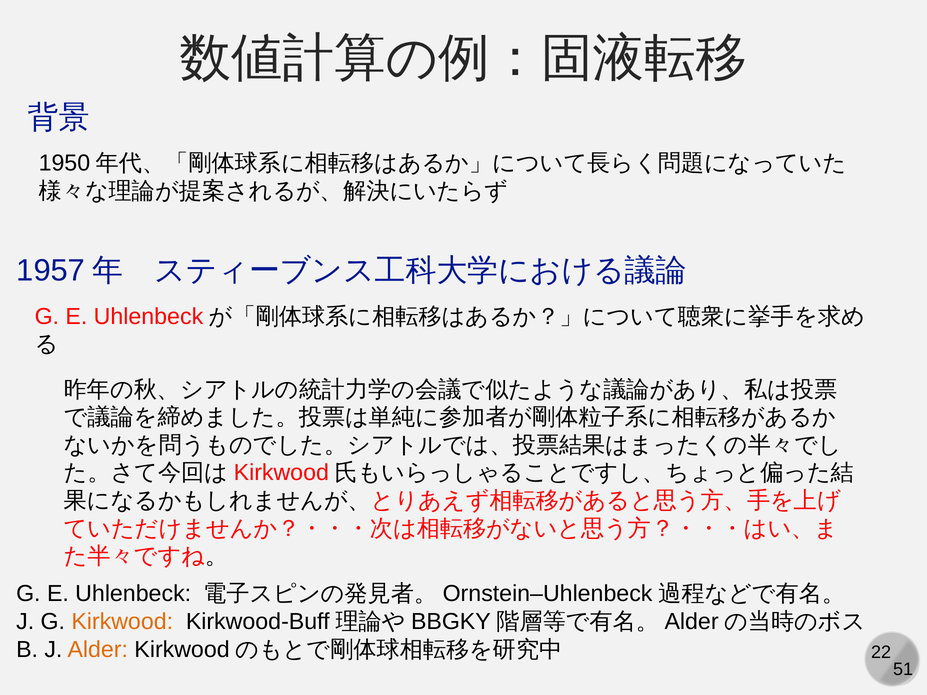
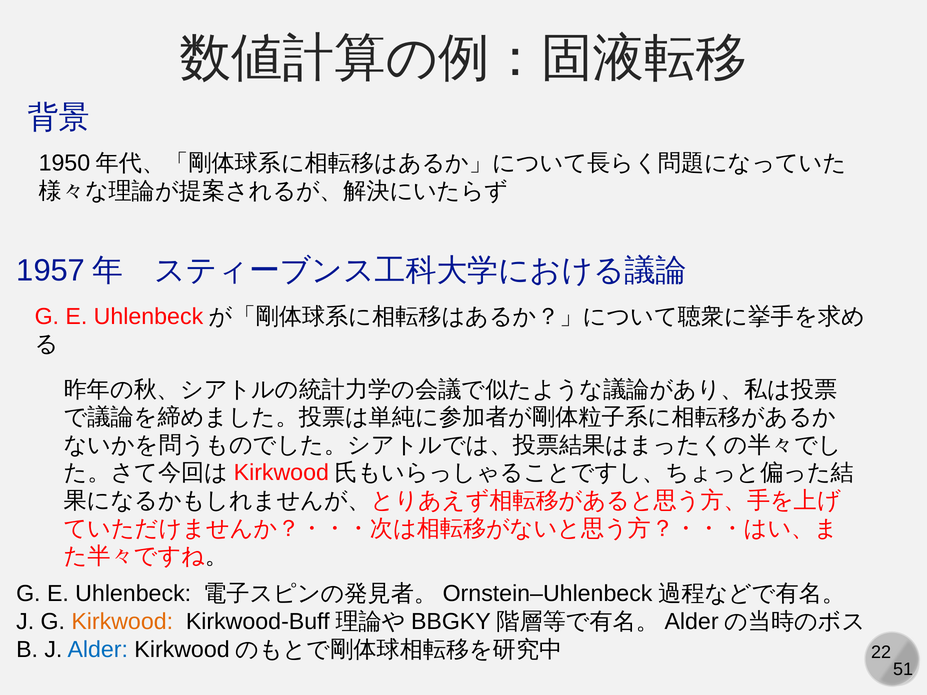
Alder colour: orange -> blue (98, 650)
